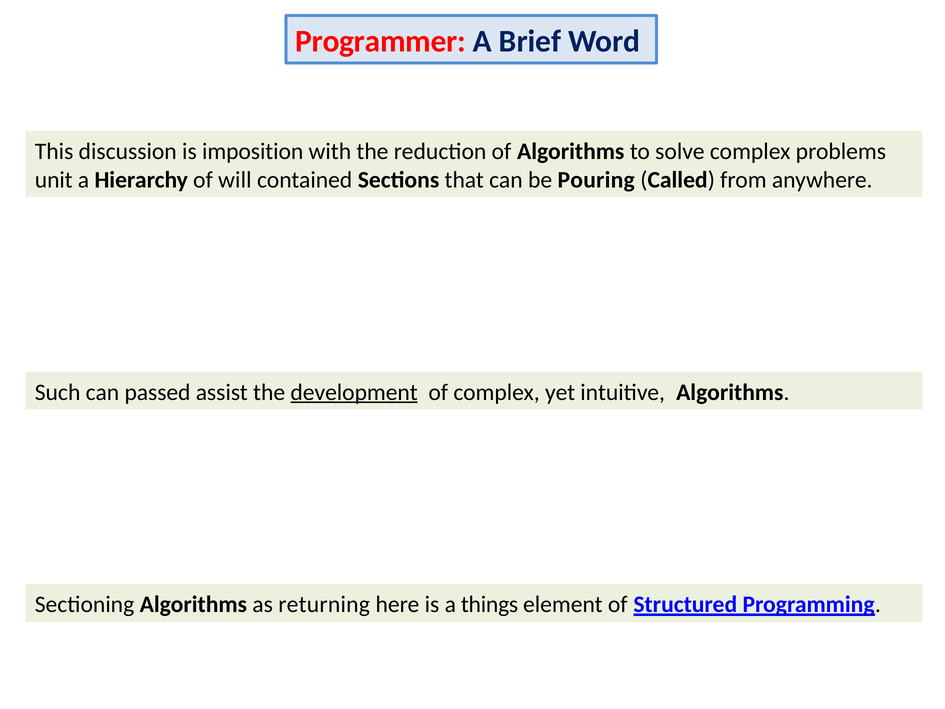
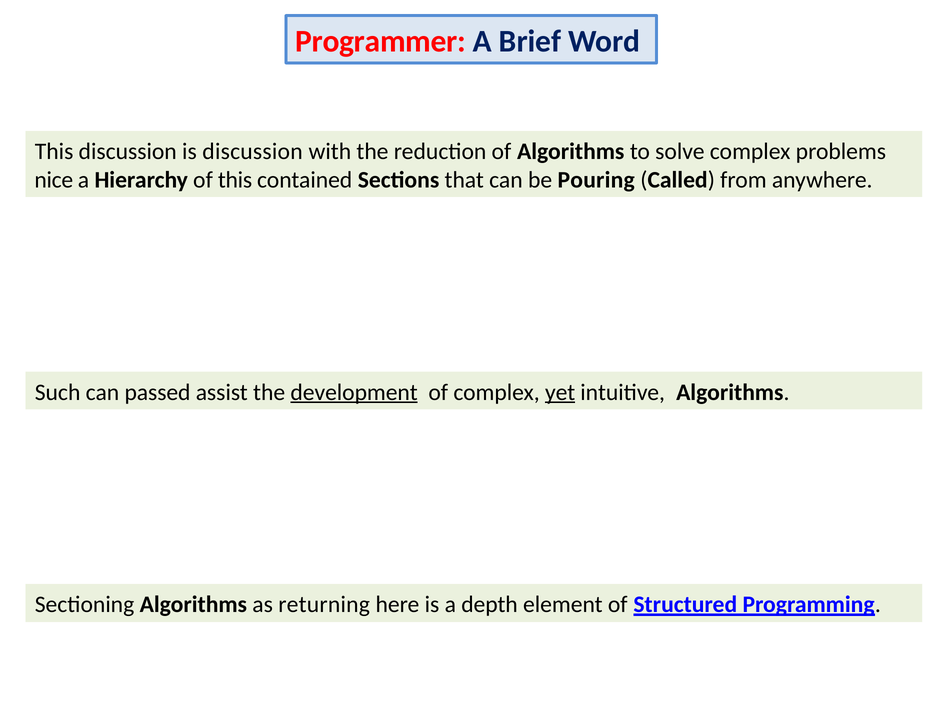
is imposition: imposition -> discussion (253, 151)
unit: unit -> nice (54, 180)
of will: will -> this (235, 180)
yet underline: none -> present (560, 392)
things: things -> depth (490, 604)
